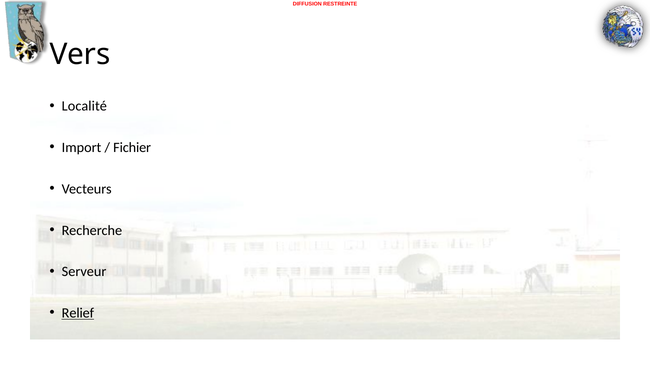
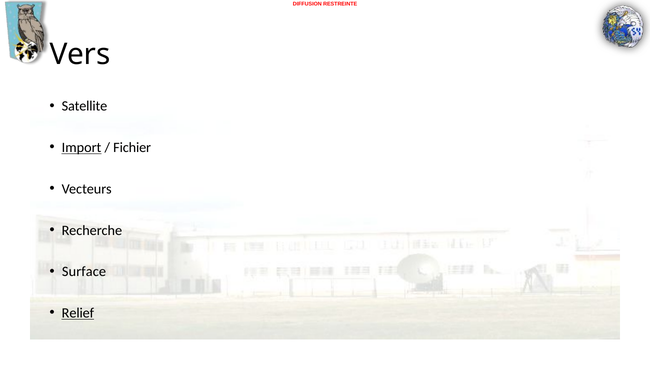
Localité: Localité -> Satellite (84, 106)
Import underline: none -> present (82, 147)
Serveur: Serveur -> Surface (84, 271)
